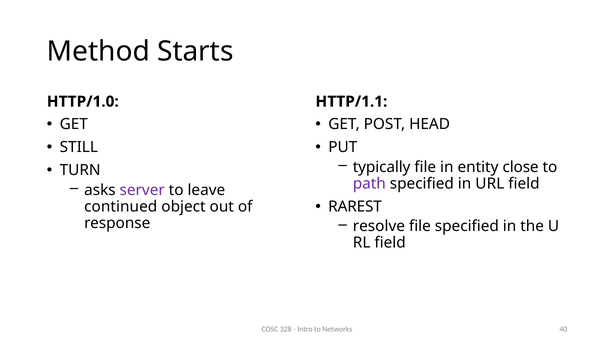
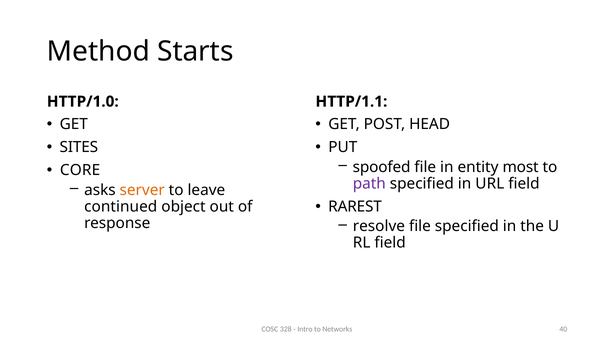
STILL: STILL -> SITES (79, 147)
typically: typically -> spoofed (382, 167)
close: close -> most (521, 167)
TURN: TURN -> CORE (80, 170)
server colour: purple -> orange (142, 190)
